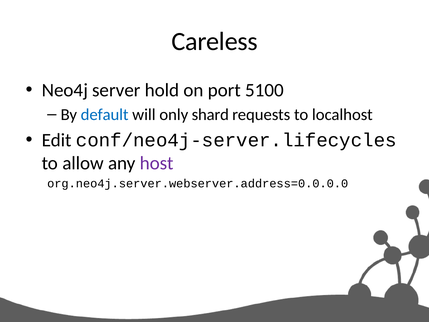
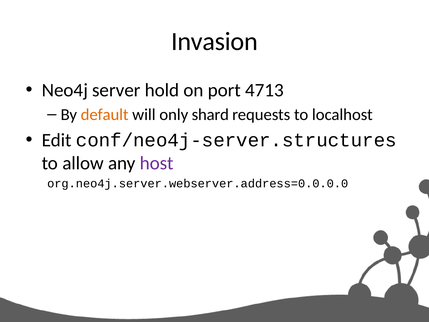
Careless: Careless -> Invasion (215, 42)
5100: 5100 -> 4713 (264, 90)
default colour: blue -> orange (105, 115)
conf/neo4j-server.lifecycles: conf/neo4j-server.lifecycles -> conf/neo4j-server.structures (236, 140)
